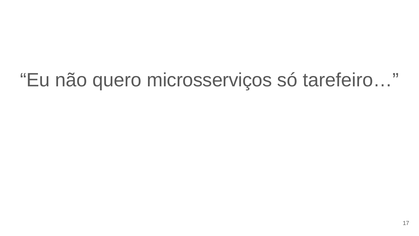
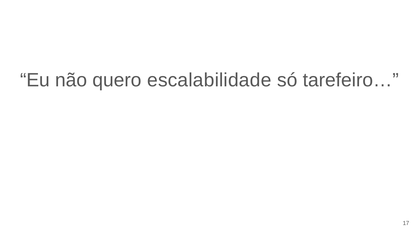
microsserviços: microsserviços -> escalabilidade (209, 80)
